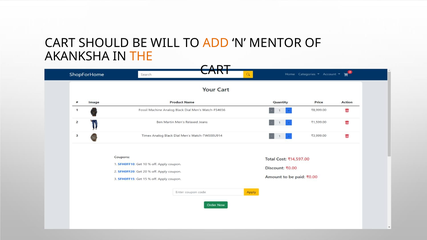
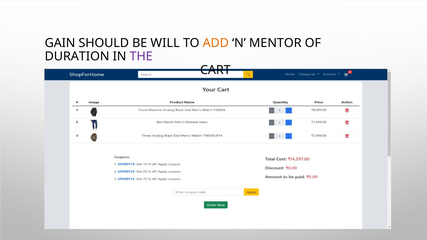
CART: CART -> GAIN (60, 43)
AKANKSHA: AKANKSHA -> DURATION (77, 57)
THE colour: orange -> purple (141, 57)
